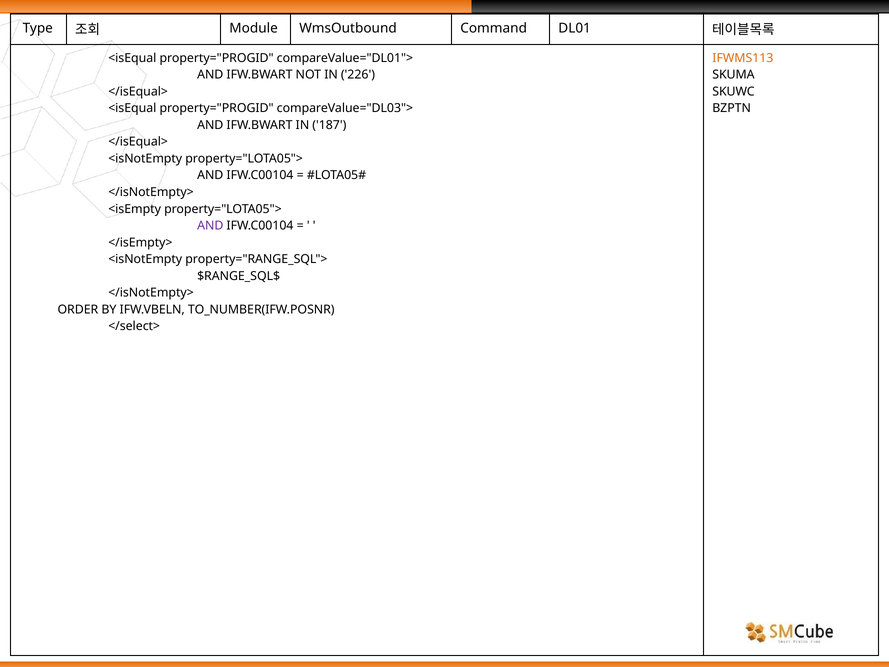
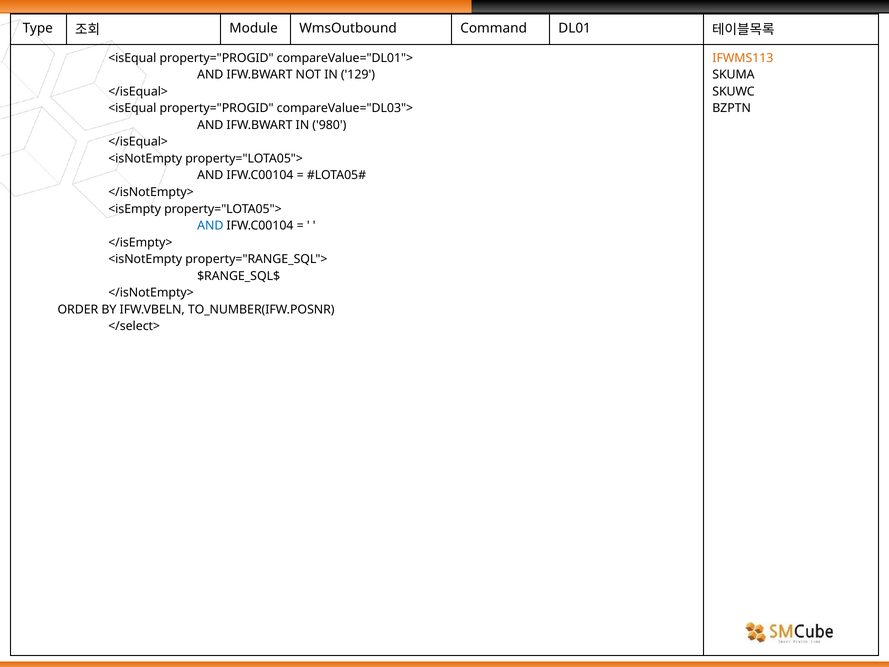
226: 226 -> 129 (358, 75)
187: 187 -> 980 (329, 125)
AND colour: purple -> blue (210, 226)
